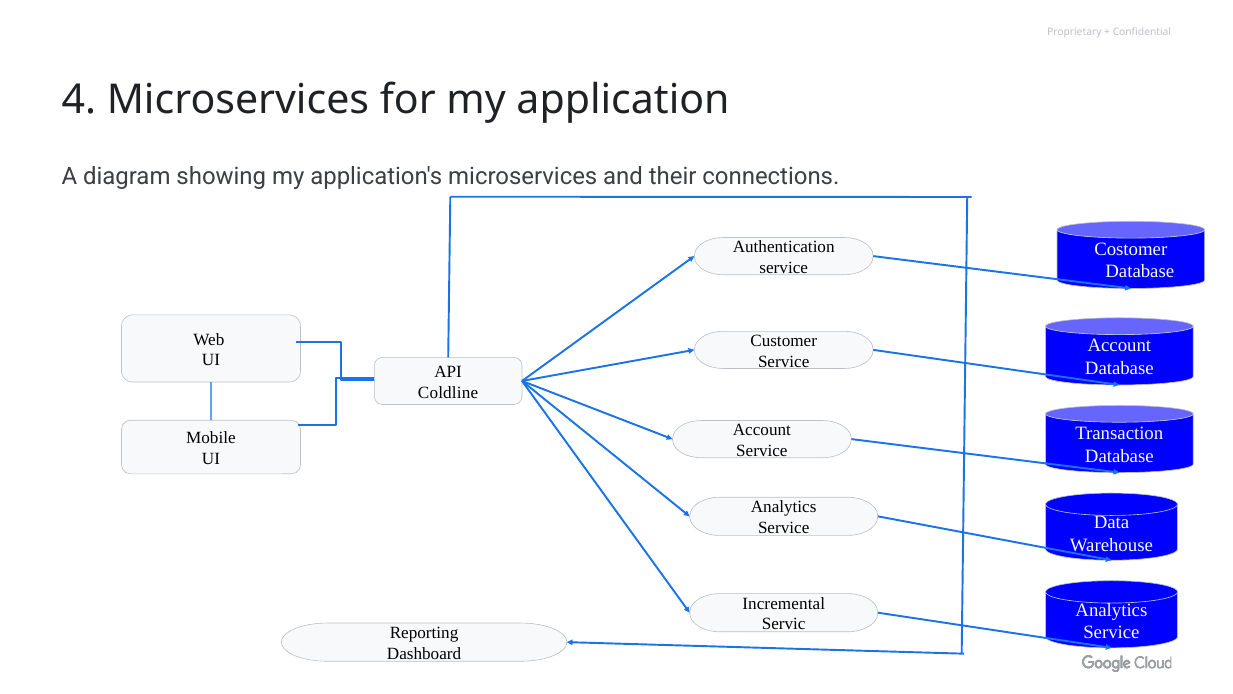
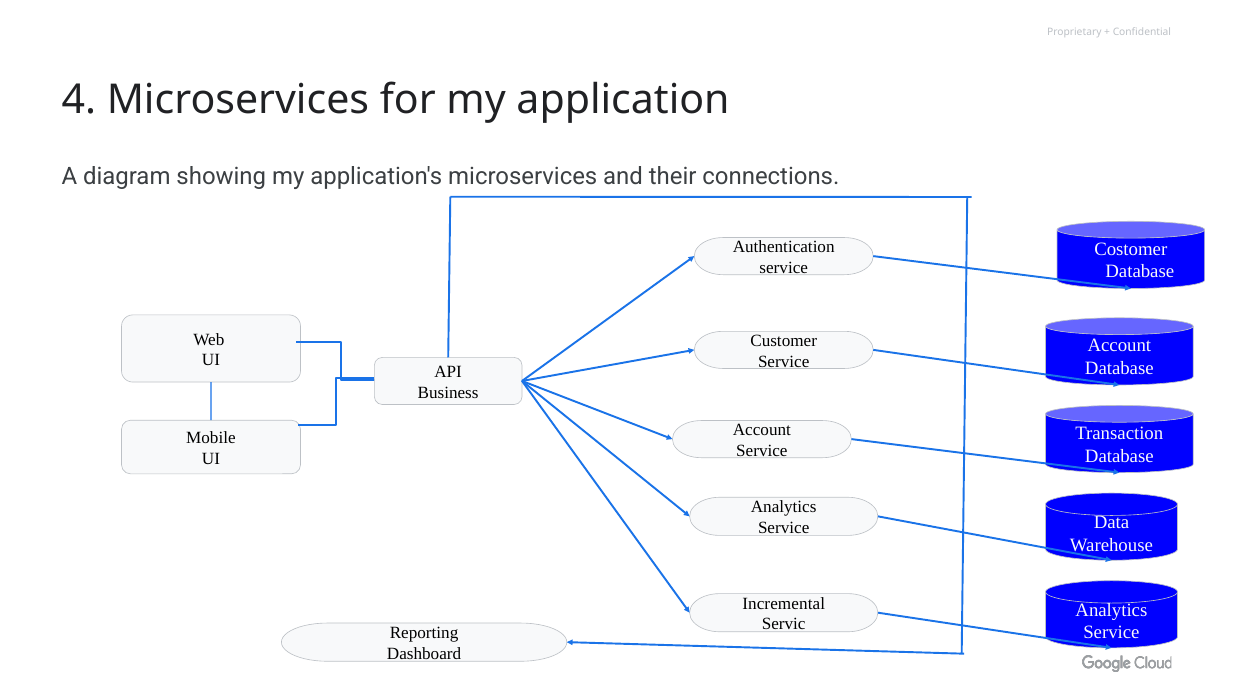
Coldline: Coldline -> Business (448, 392)
